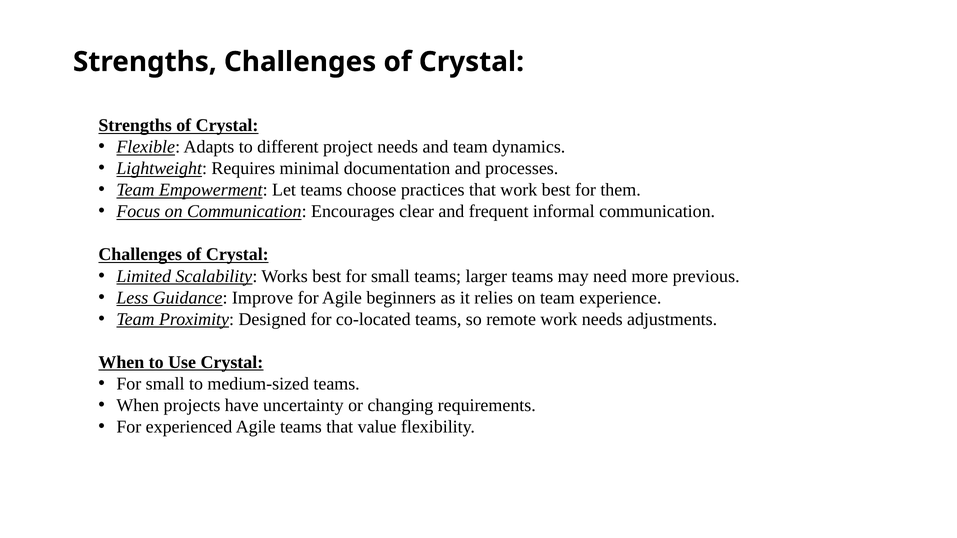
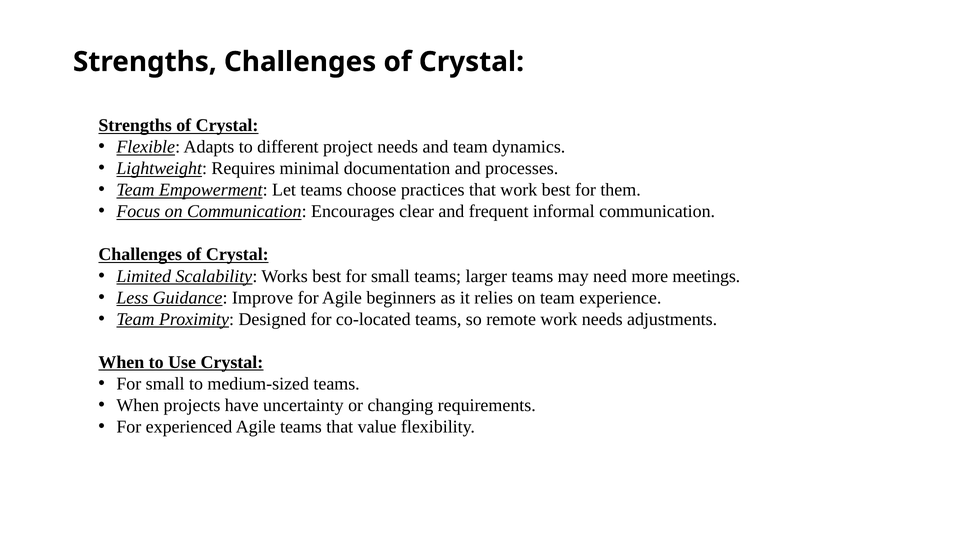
previous: previous -> meetings (706, 276)
